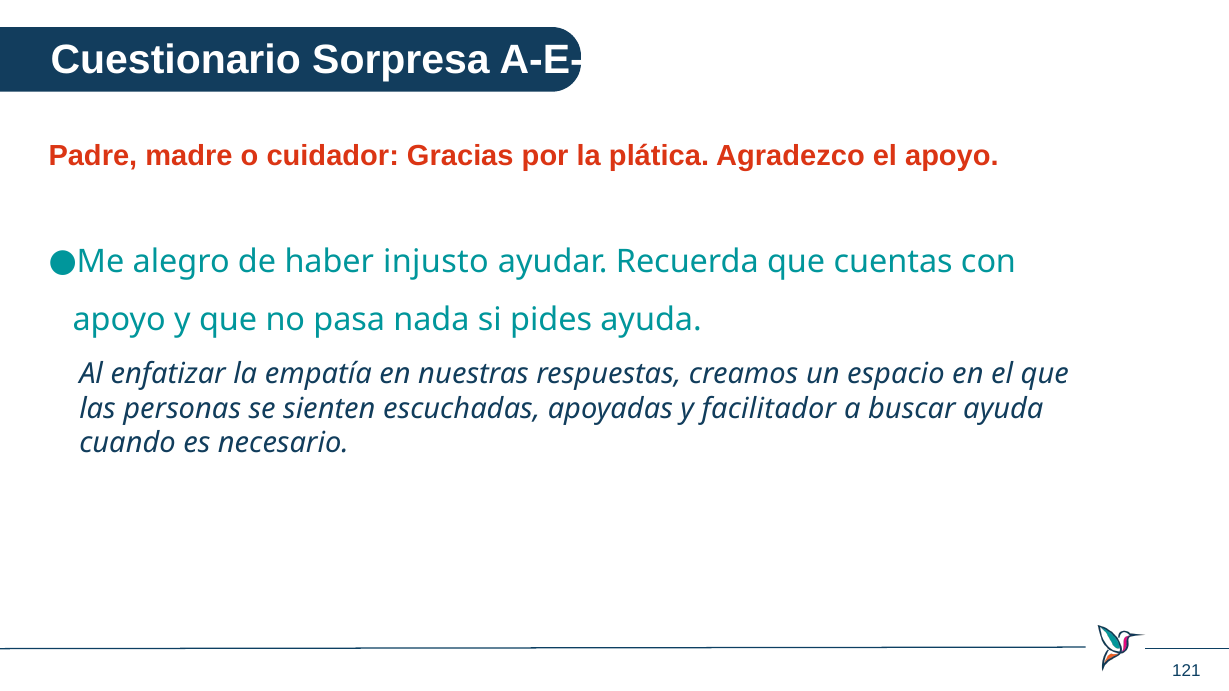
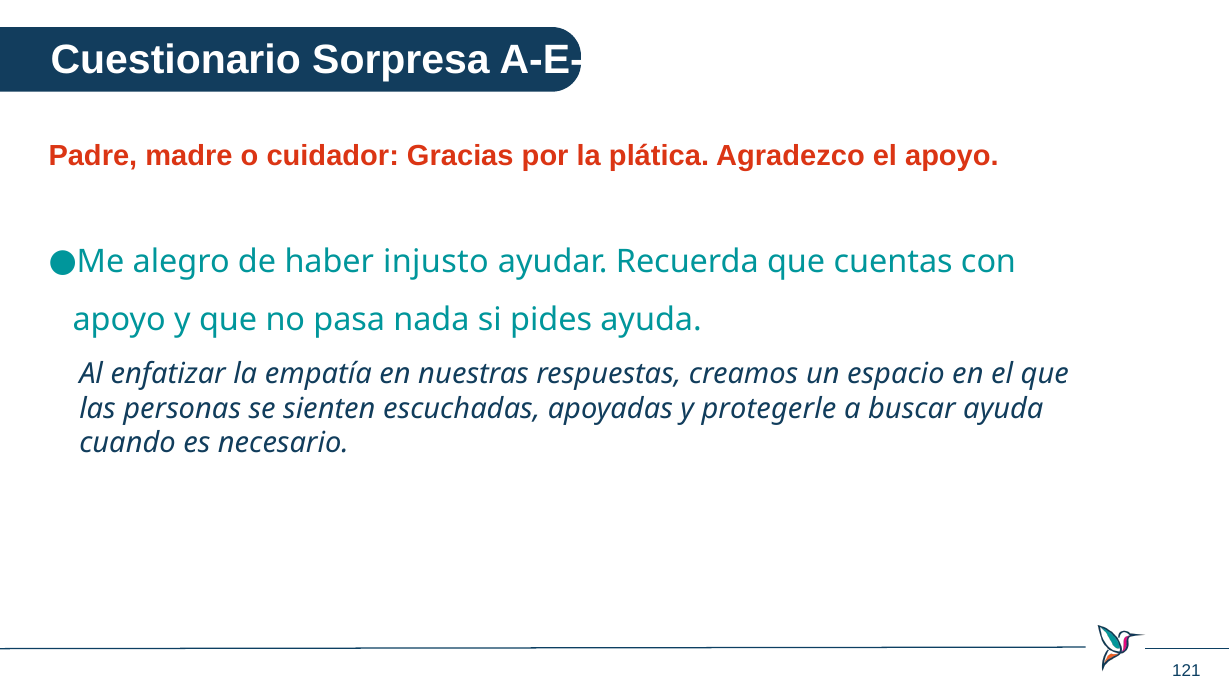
facilitador: facilitador -> protegerle (769, 409)
